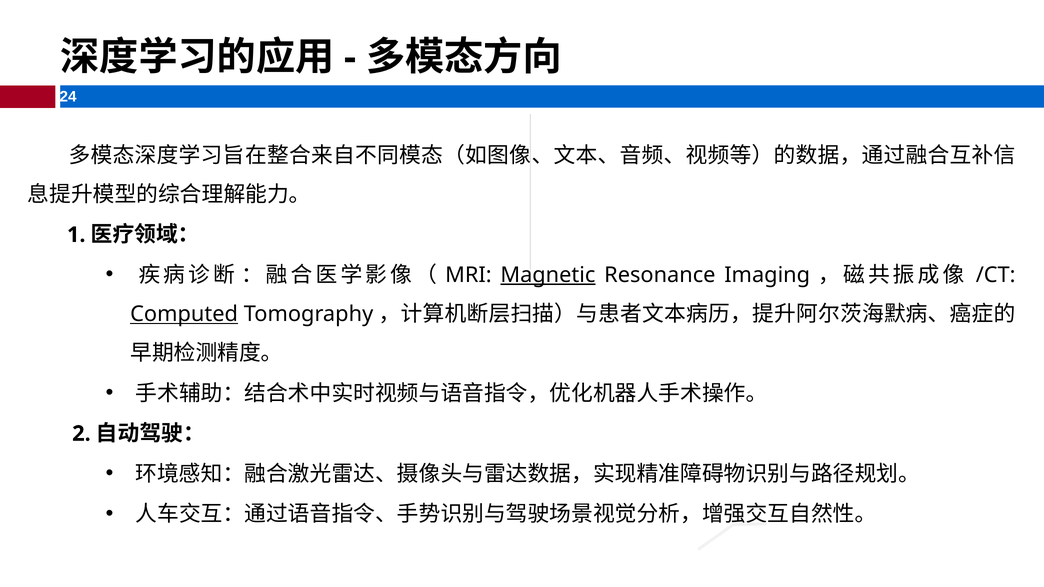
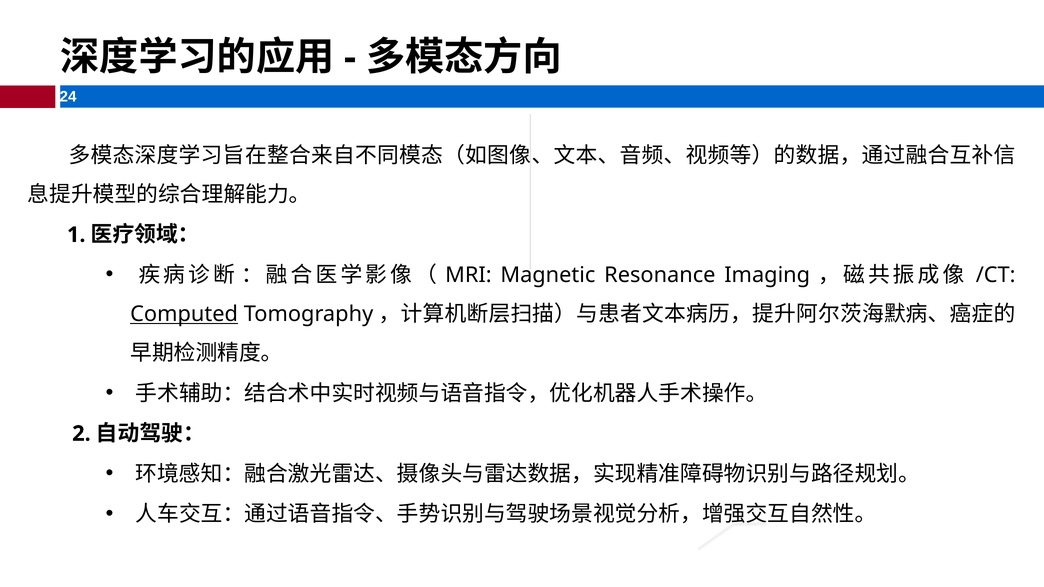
Magnetic underline: present -> none (548, 275)
